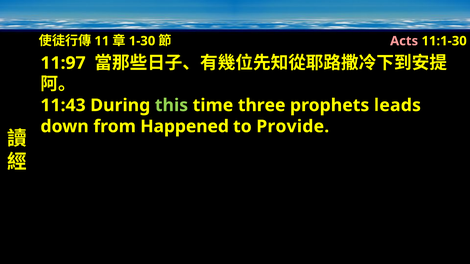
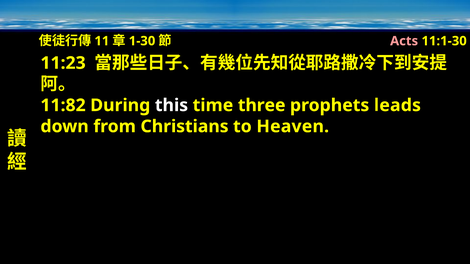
11:97: 11:97 -> 11:23 (63, 63)
11:43: 11:43 -> 11:82 (63, 105)
this colour: light green -> white (171, 105)
Happened: Happened -> Christians (185, 127)
Provide: Provide -> Heaven (293, 127)
